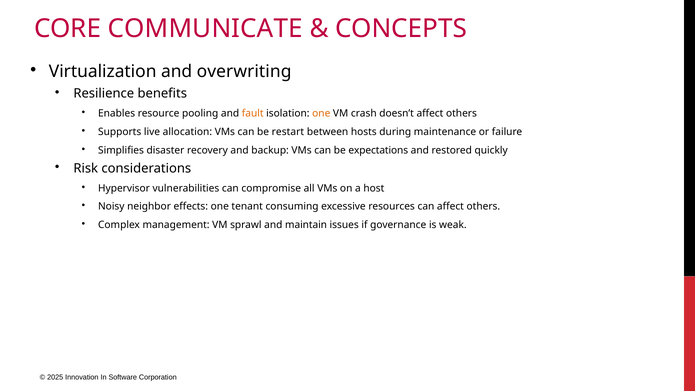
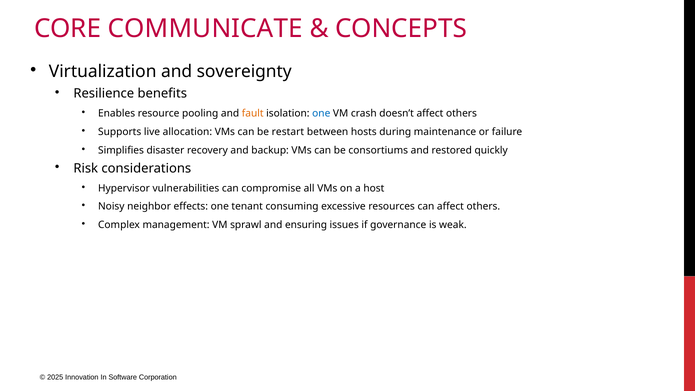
overwriting: overwriting -> sovereignty (244, 72)
one colour: orange -> blue (321, 113)
expectations: expectations -> consortiums (378, 150)
maintain: maintain -> ensuring (306, 225)
